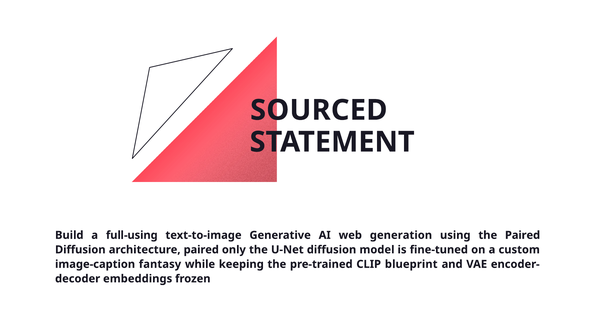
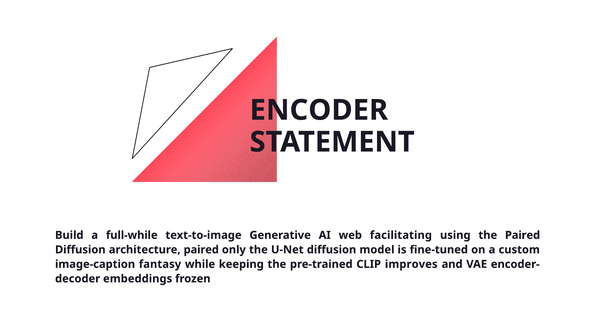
SOURCED: SOURCED -> ENCODER (319, 110)
full-using: full-using -> full-while (132, 235)
generation: generation -> facilitating (401, 235)
blueprint: blueprint -> improves (411, 264)
